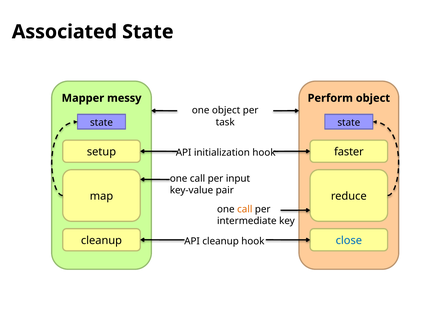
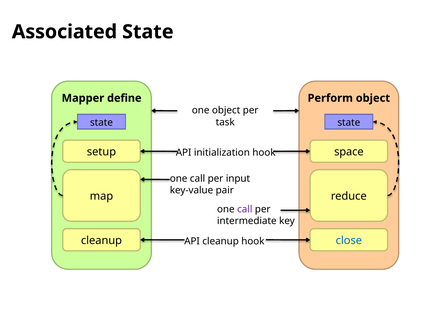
messy: messy -> define (124, 98)
faster: faster -> space (349, 152)
call colour: orange -> purple (245, 209)
